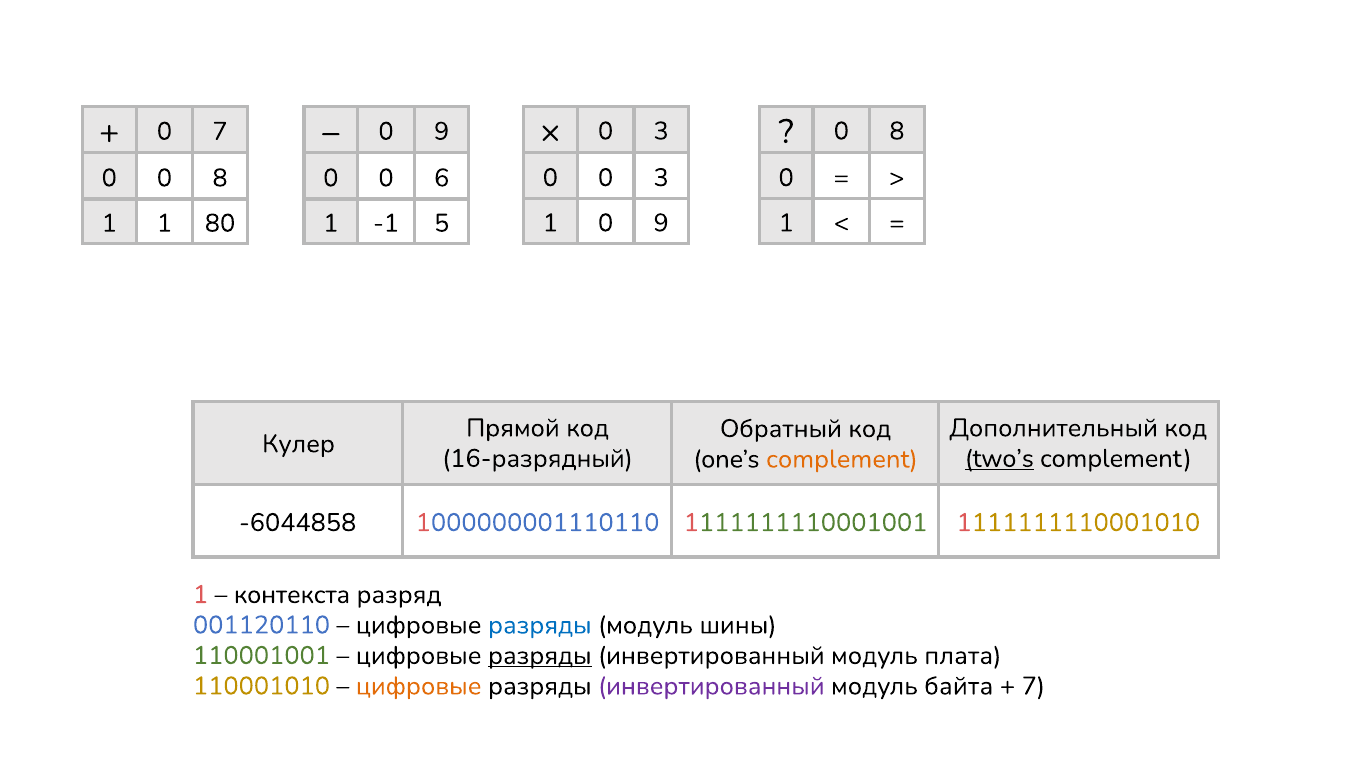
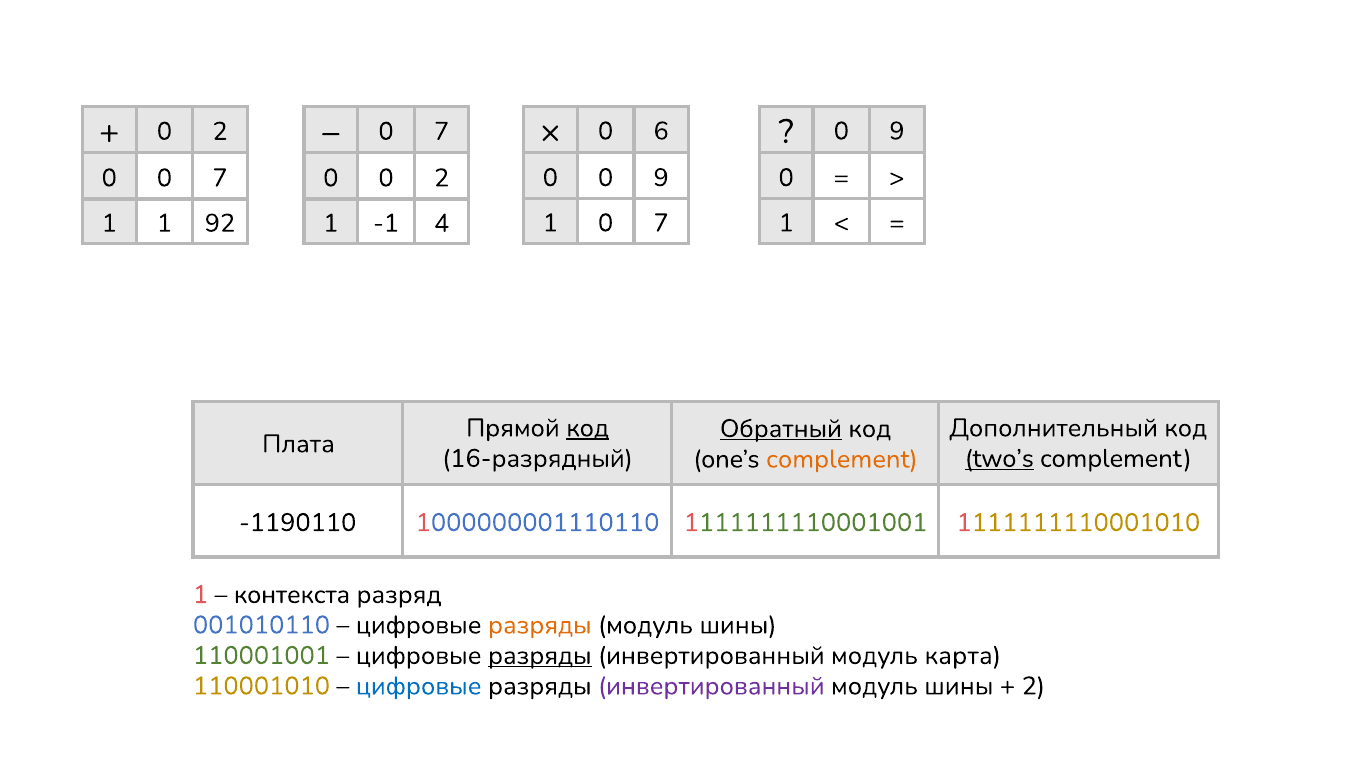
3: 3 -> 6 (661, 131)
8: 8 -> 9 (897, 131)
7: 7 -> 2 (220, 131)
9: 9 -> 7 (442, 131)
0 3: 3 -> 9 (661, 178)
0 8: 8 -> 7 (220, 178)
0 6: 6 -> 2 (442, 178)
1 9: 9 -> 7 (661, 223)
80: 80 -> 92 (220, 223)
5: 5 -> 4 (442, 223)
код underline: none -> present (588, 428)
Обратный underline: none -> present (781, 428)
Кулер: Кулер -> Плата (298, 444)
-6044858: -6044858 -> -1190110 (298, 522)
001120110: 001120110 -> 001010110 (261, 625)
разряды colour: blue -> orange (540, 625)
плата: плата -> карта (963, 655)
цифровые colour: orange -> blue (419, 686)
байта: байта -> шины (959, 686)
7: 7 -> 2 (1033, 686)
